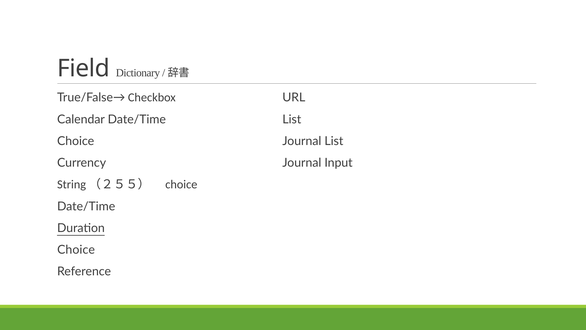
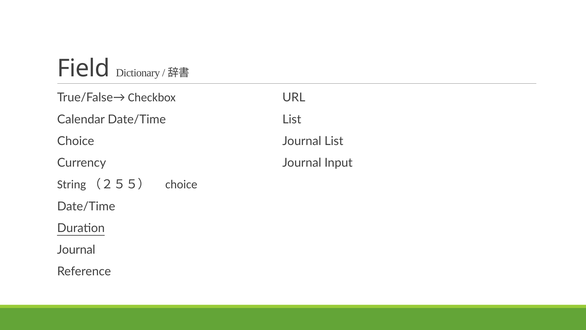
Choice: Choice -> Journal (76, 250)
